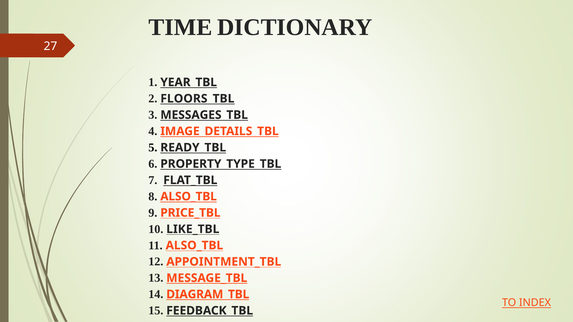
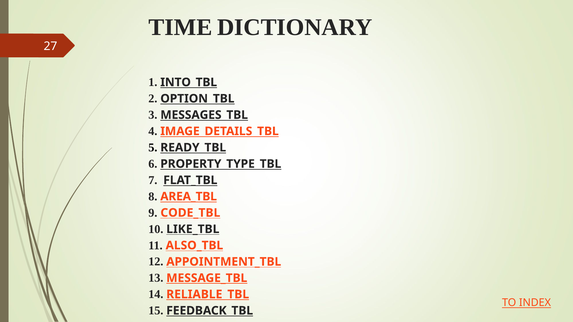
YEAR_TBL: YEAR_TBL -> INTO_TBL (189, 82)
FLOORS_TBL: FLOORS_TBL -> OPTION_TBL (197, 99)
8 ALSO_TBL: ALSO_TBL -> AREA_TBL (189, 197)
PRICE_TBL: PRICE_TBL -> CODE_TBL (190, 213)
DIAGRAM_TBL: DIAGRAM_TBL -> RELIABLE_TBL (208, 295)
